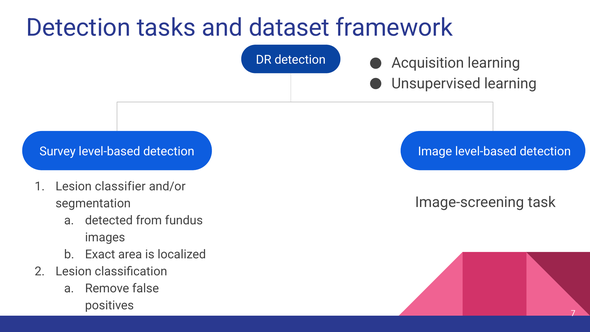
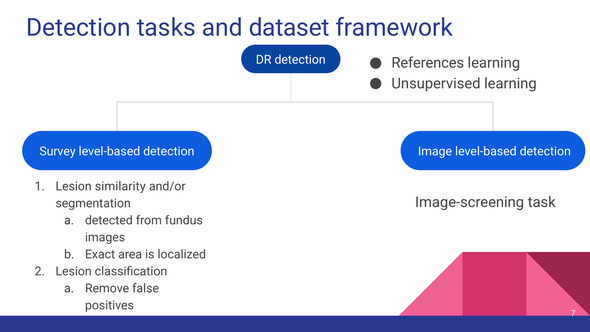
Acquisition: Acquisition -> References (428, 63)
classifier: classifier -> similarity (120, 187)
